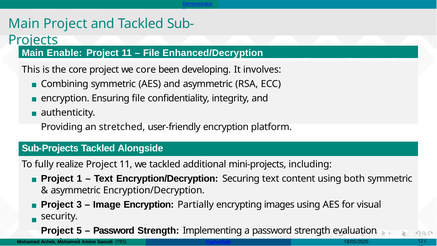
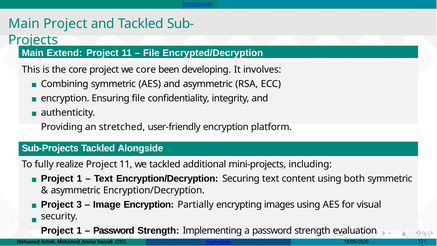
Enable: Enable -> Extend (64, 53)
Enhanced/Decryption: Enhanced/Decryption -> Encrypted/Decryption (213, 53)
5: 5 -> 1 (79, 231)
